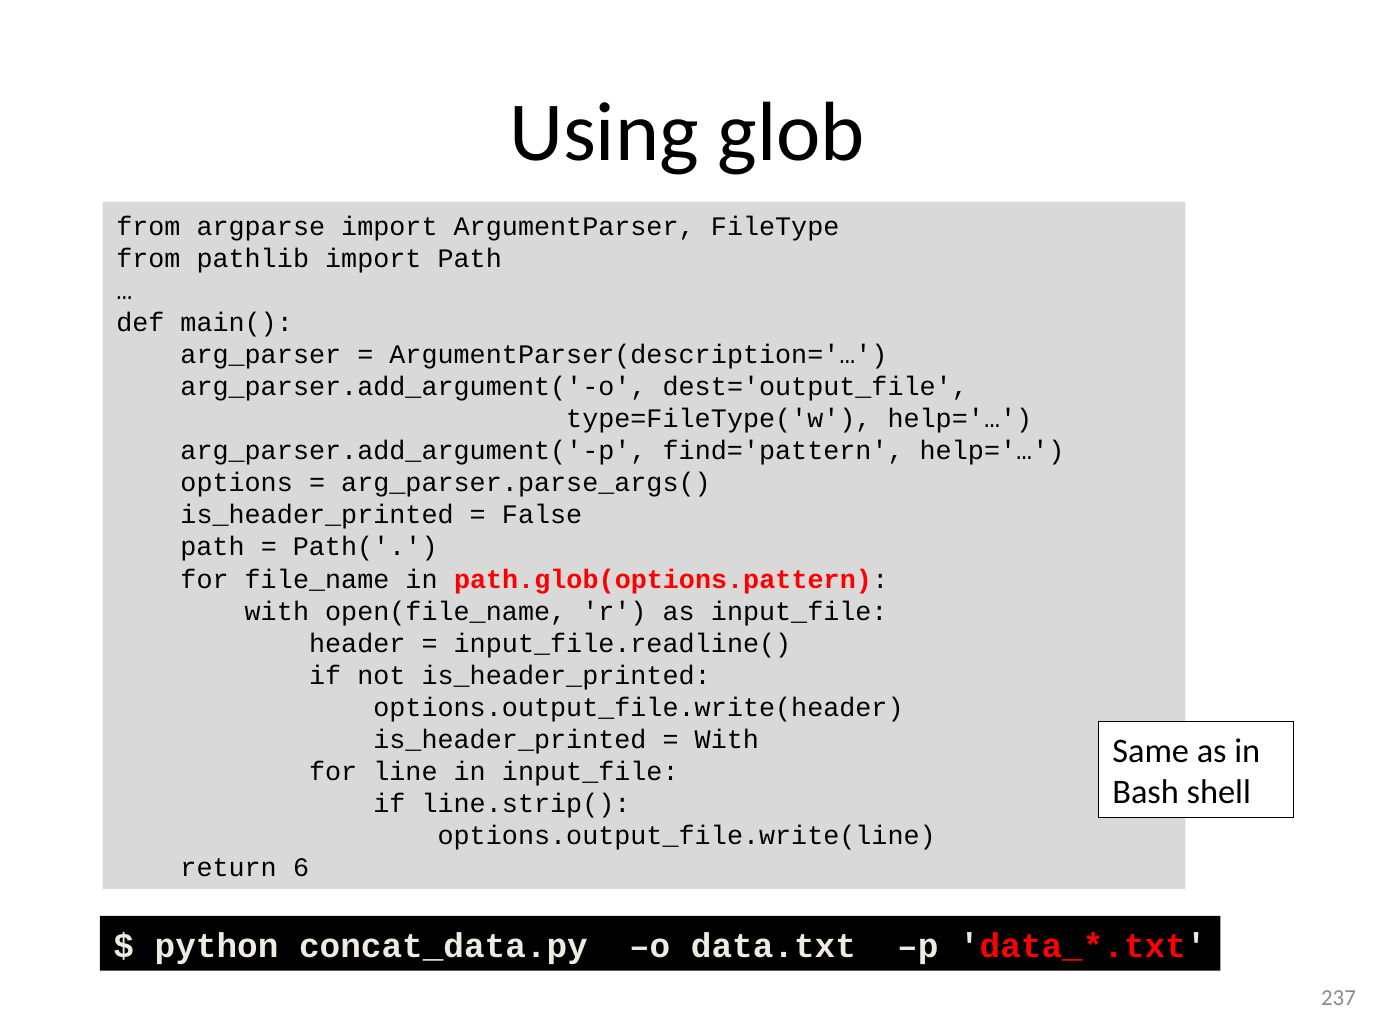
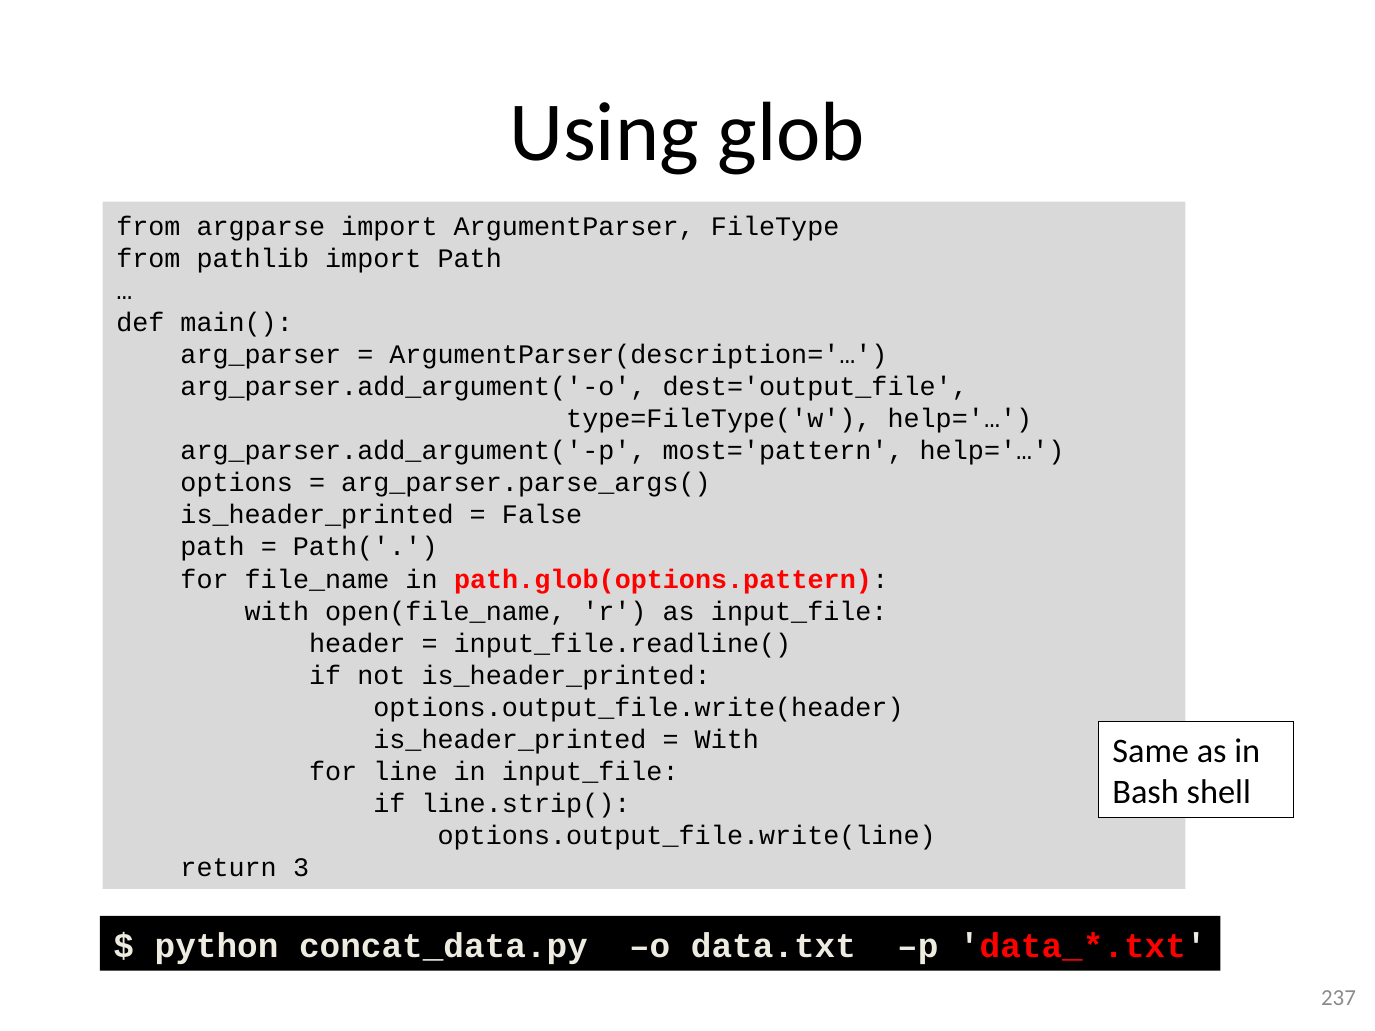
find='pattern: find='pattern -> most='pattern (783, 451)
6: 6 -> 3 (301, 868)
